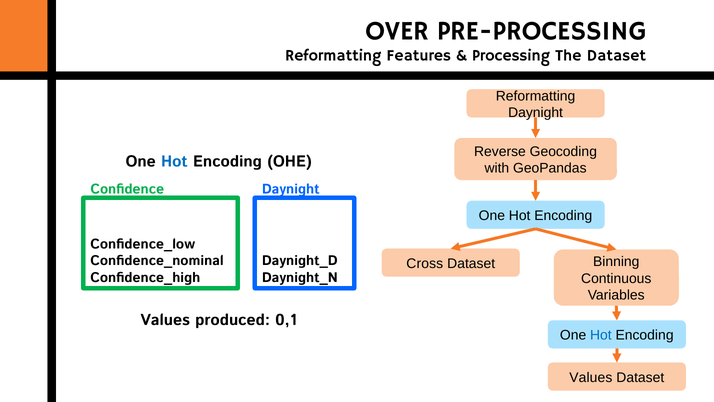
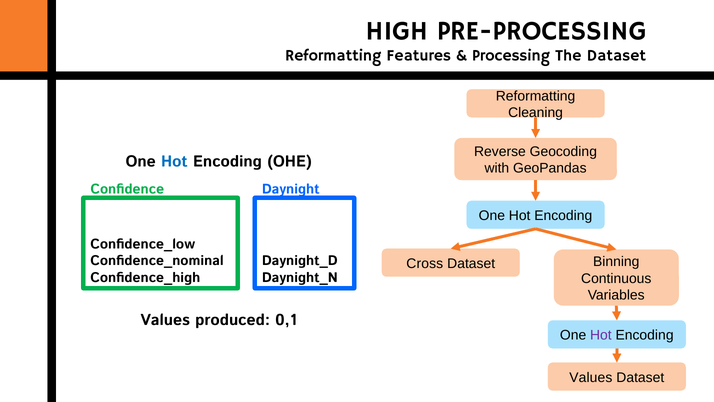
OVER: OVER -> HIGH (397, 31)
Daynight: Daynight -> Cleaning (536, 112)
Hot colour: blue -> purple (601, 335)
